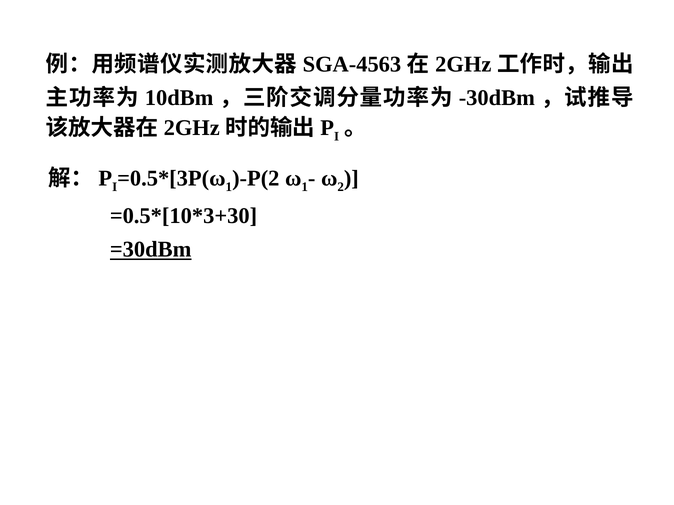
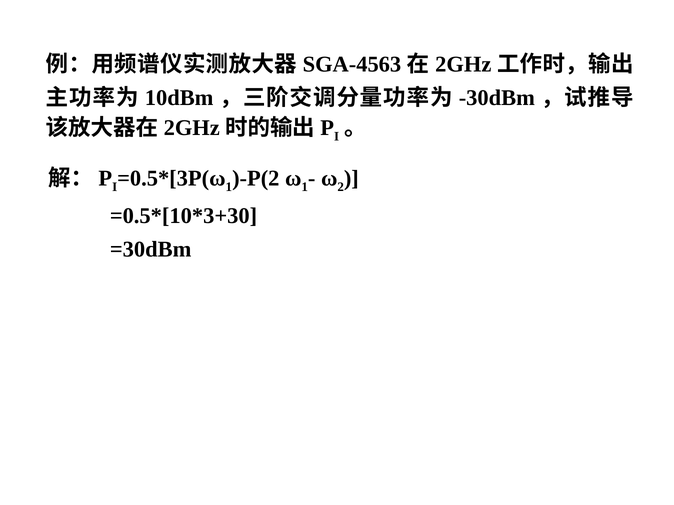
=30dBm underline: present -> none (151, 250)
